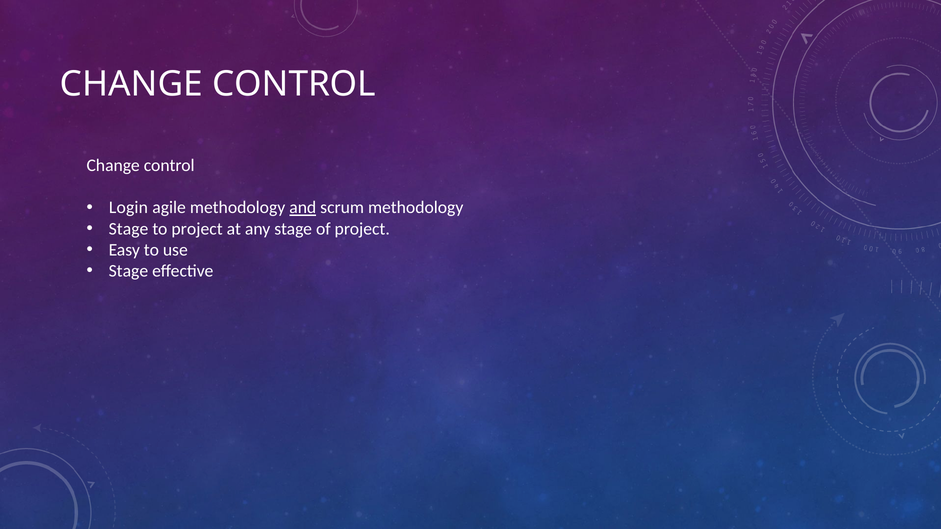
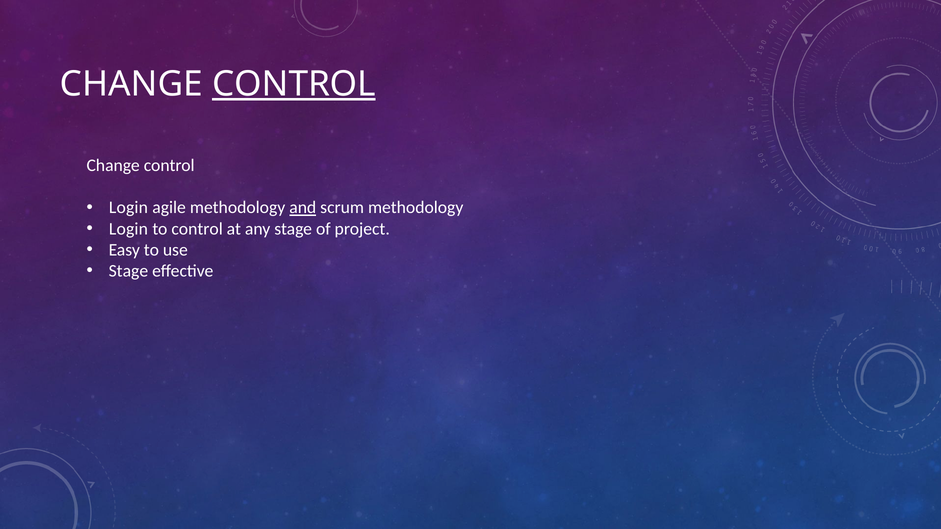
CONTROL underline: none -> present (294, 84)
Stage: Stage -> Login (128, 229)
to project: project -> control (197, 229)
